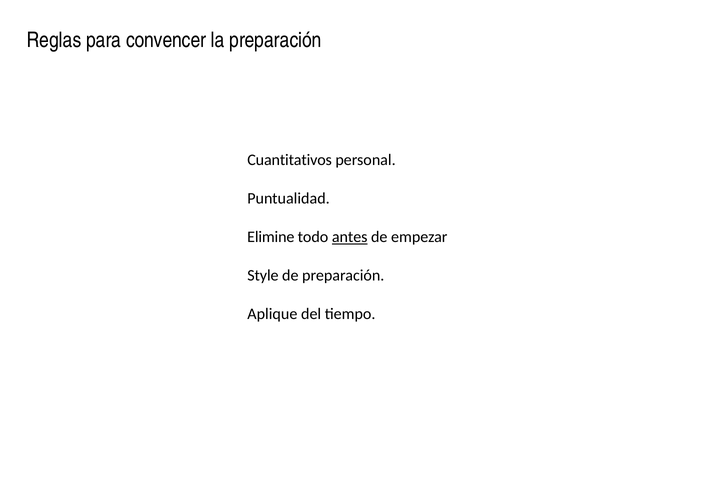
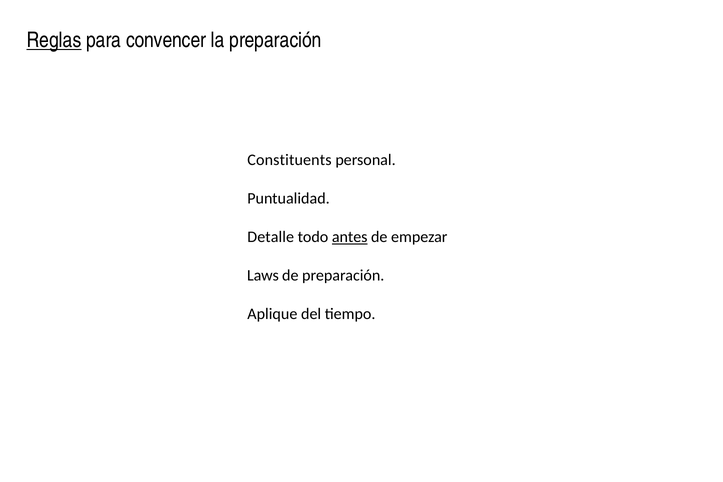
Reglas underline: none -> present (54, 40)
Cuantitativos: Cuantitativos -> Constituents (289, 160)
Elimine: Elimine -> Detalle (271, 237)
Style: Style -> Laws (263, 276)
